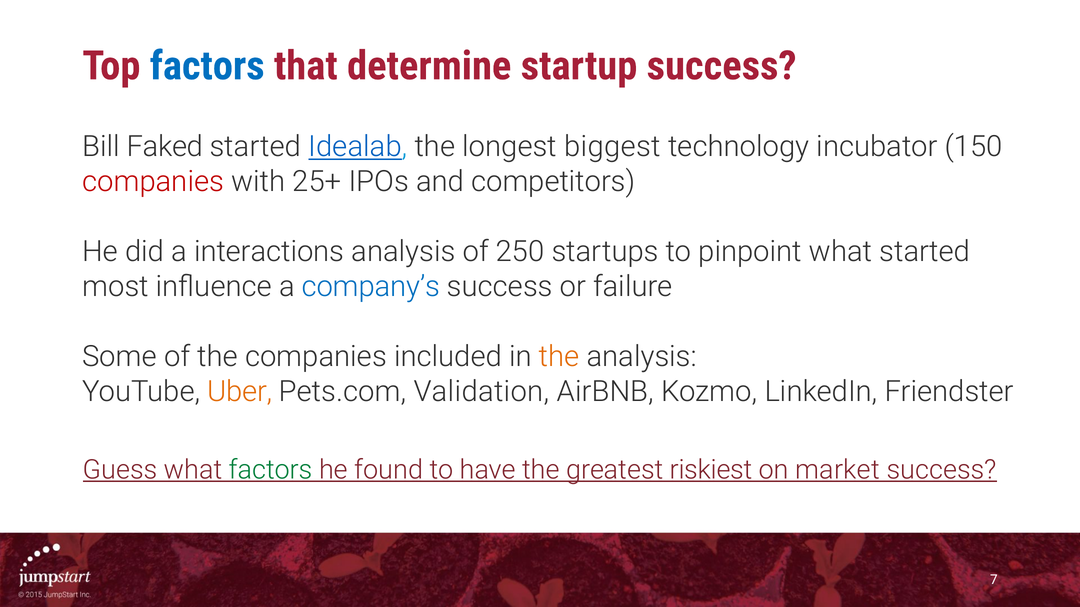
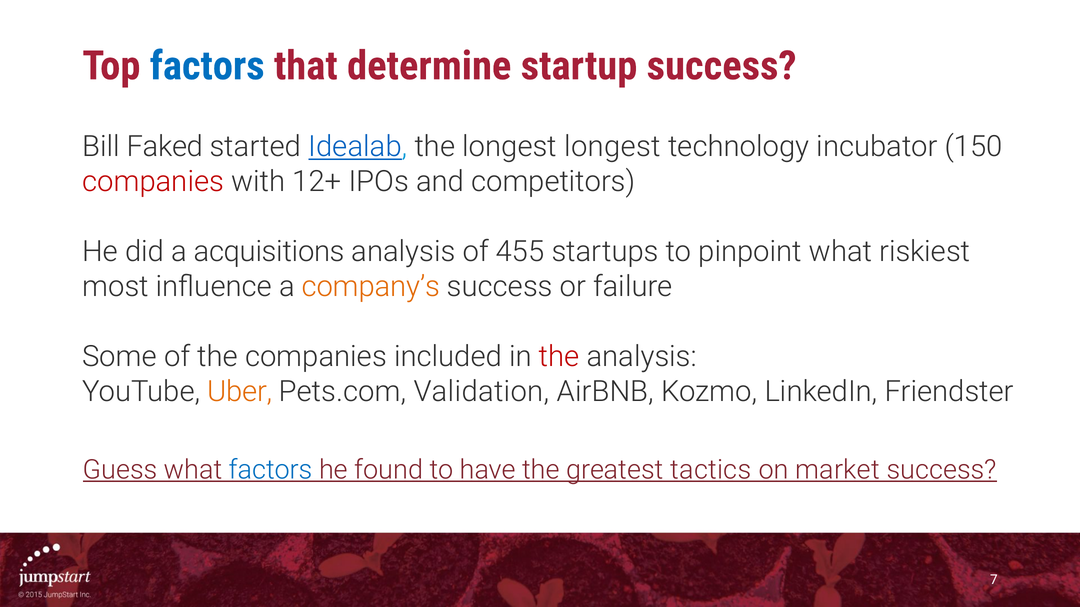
longest biggest: biggest -> longest (612, 147)
25+: 25+ -> 12+ (317, 182)
interactions: interactions -> acquisitions (269, 252)
250: 250 -> 455 (520, 252)
what started: started -> riskiest (925, 252)
company’s colour: blue -> orange (371, 287)
the colour: orange -> red (559, 357)
factors colour: green -> blue (271, 470)
riskiest: riskiest -> tactics (711, 470)
